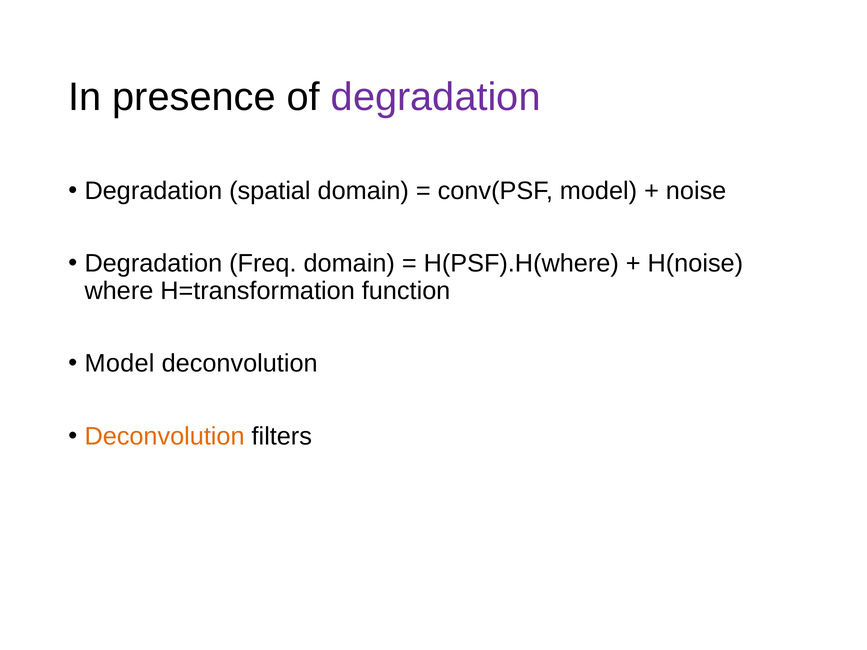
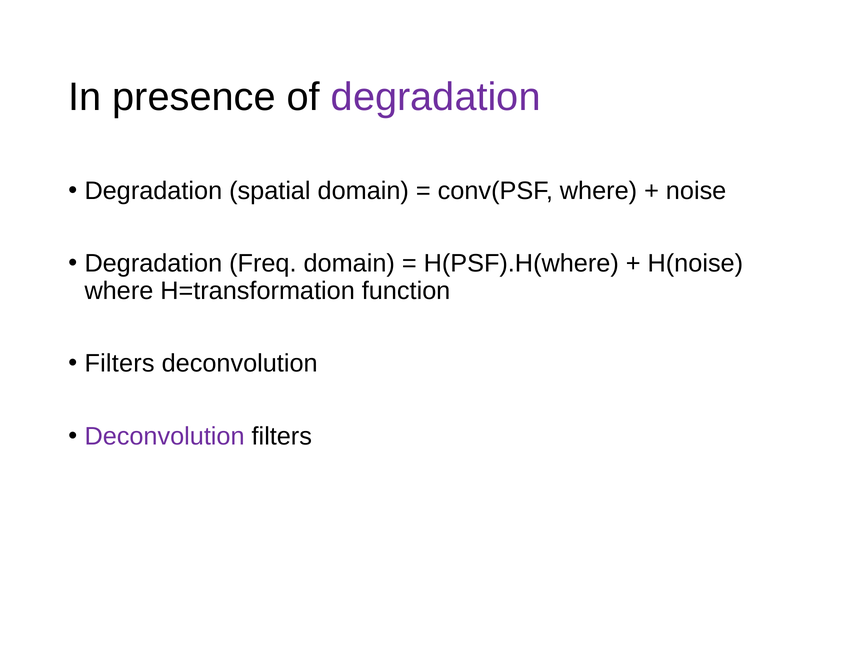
conv(PSF model: model -> where (599, 191)
Model: Model -> Filters (120, 364)
Deconvolution colour: orange -> purple (165, 436)
